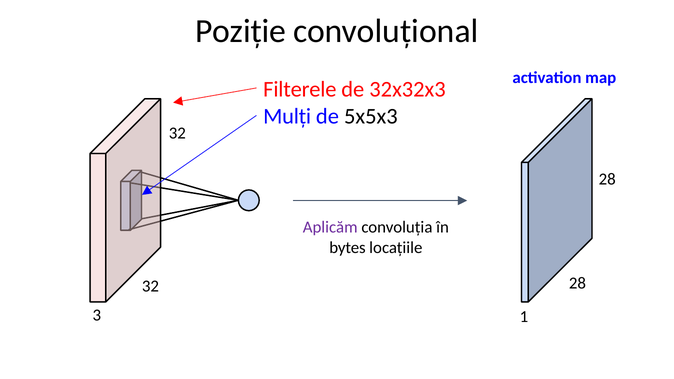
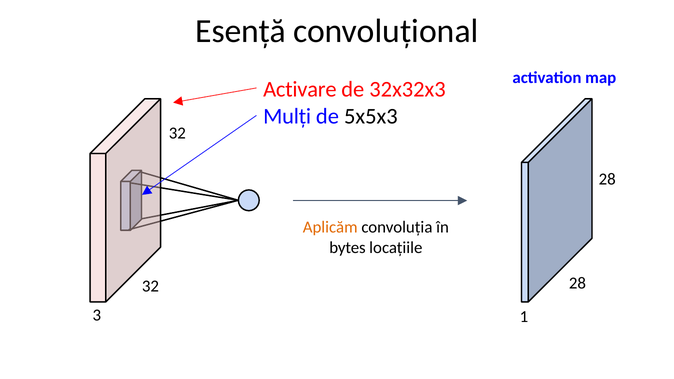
Poziție: Poziție -> Esență (241, 31)
Filterele: Filterele -> Activare (300, 89)
Aplicăm colour: purple -> orange (330, 228)
